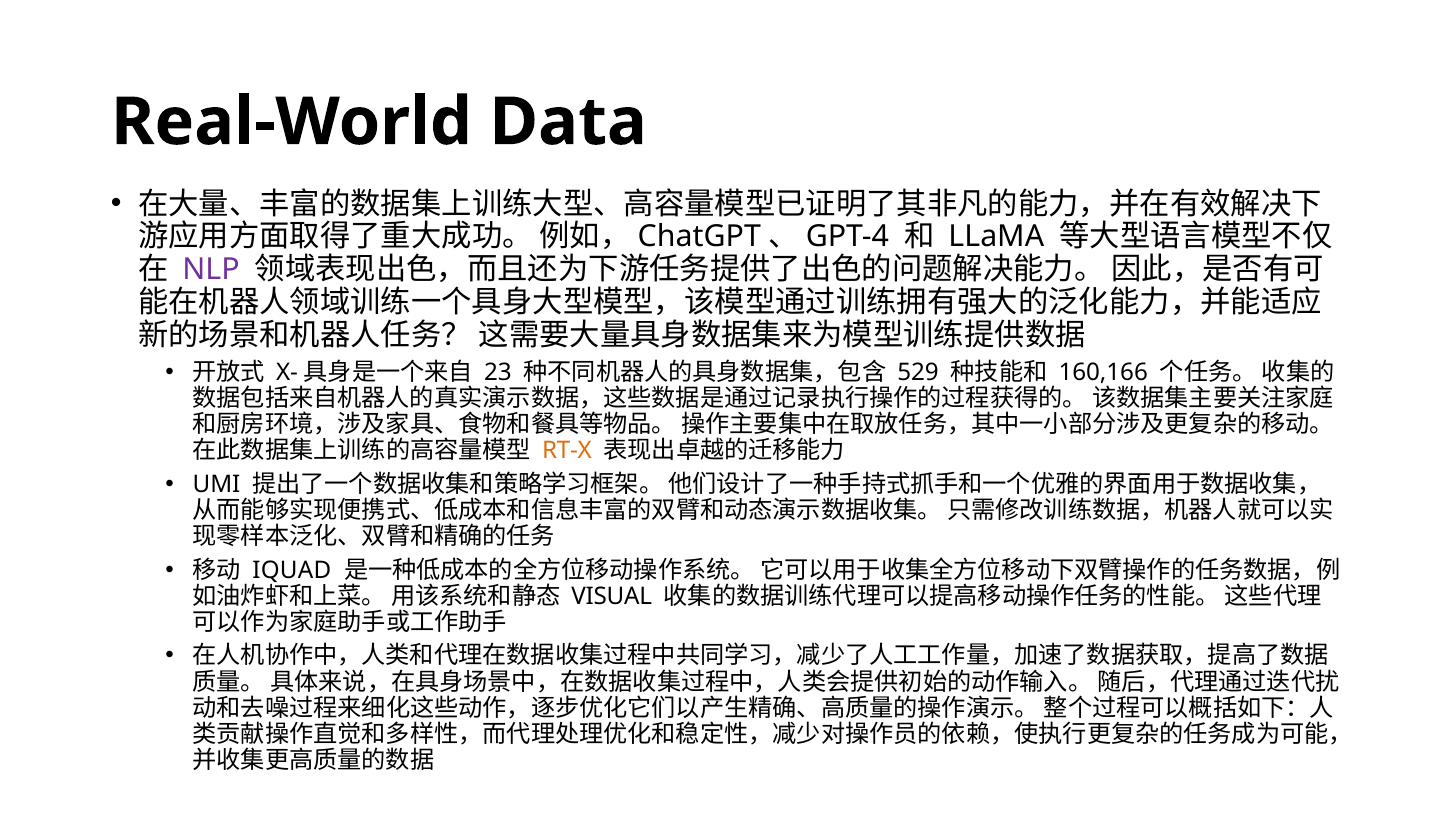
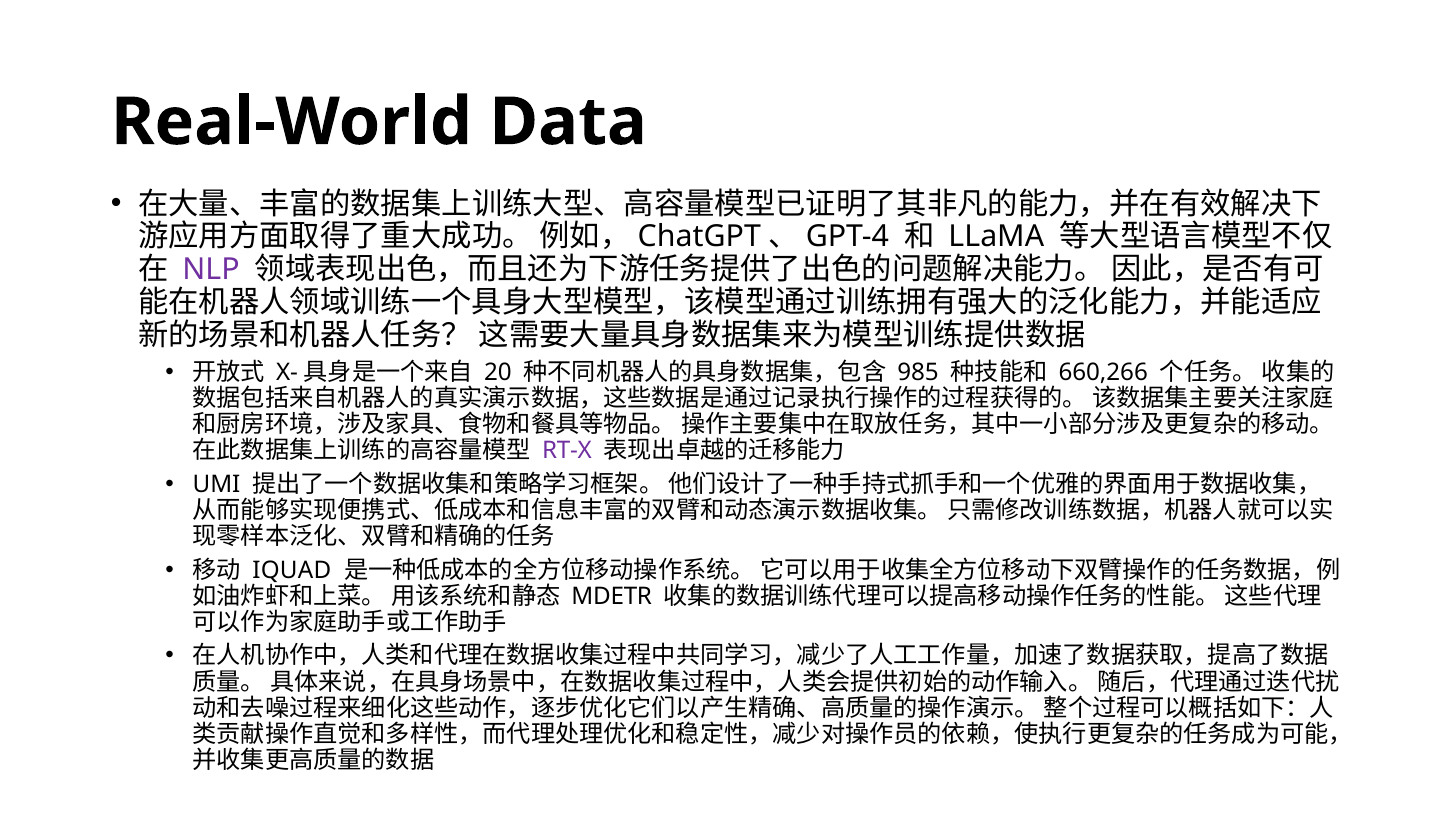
23: 23 -> 20 (498, 372)
529: 529 -> 985 (918, 372)
160,166: 160,166 -> 660,266 (1103, 372)
RT-X colour: orange -> purple (567, 450)
VISUAL: VISUAL -> MDETR (612, 596)
